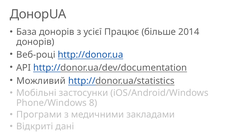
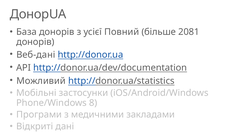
Працює: Працює -> Повний (122, 32)
2014: 2014 -> 2081 (189, 32)
Веб-році: Веб-році -> Веб-дані (36, 55)
